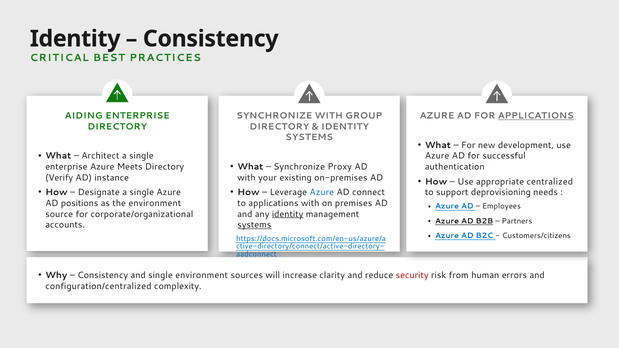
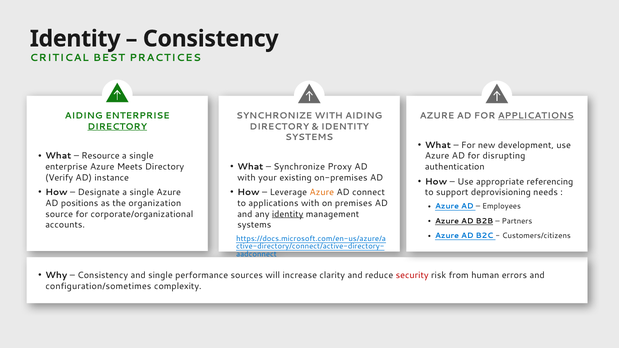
WITH GROUP: GROUP -> AIDING (364, 116)
DIRECTORY underline: none -> present (117, 127)
Architect: Architect -> Resource (101, 156)
successful: successful -> disrupting (504, 156)
centralized: centralized -> referencing (550, 182)
Azure colour: blue -> orange (322, 192)
the environment: environment -> organization (155, 203)
systems underline: present -> none (254, 225)
single environment: environment -> performance (202, 276)
configuration/centralized: configuration/centralized -> configuration/sometimes (98, 286)
